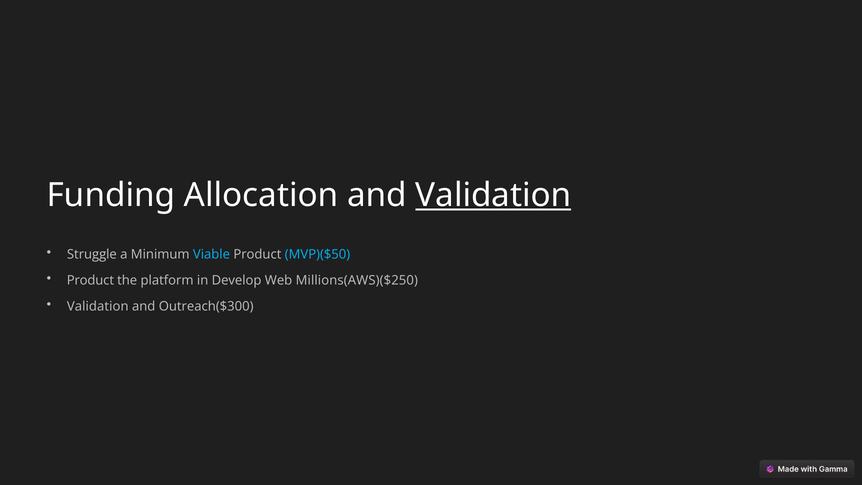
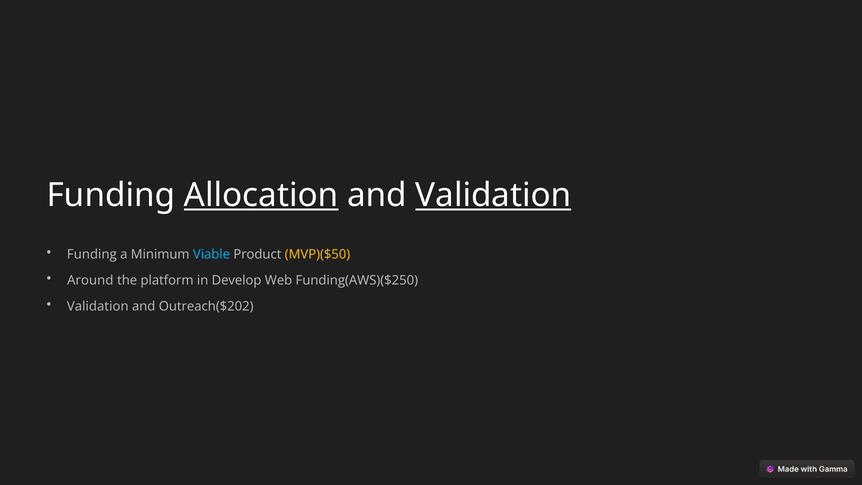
Allocation underline: none -> present (261, 195)
Struggle: Struggle -> Funding (92, 254)
MVP)($50 colour: light blue -> yellow (318, 254)
Product: Product -> Around (90, 280)
Millions(AWS)($250: Millions(AWS)($250 -> Funding(AWS)($250 (357, 280)
Outreach($300: Outreach($300 -> Outreach($202 (206, 306)
